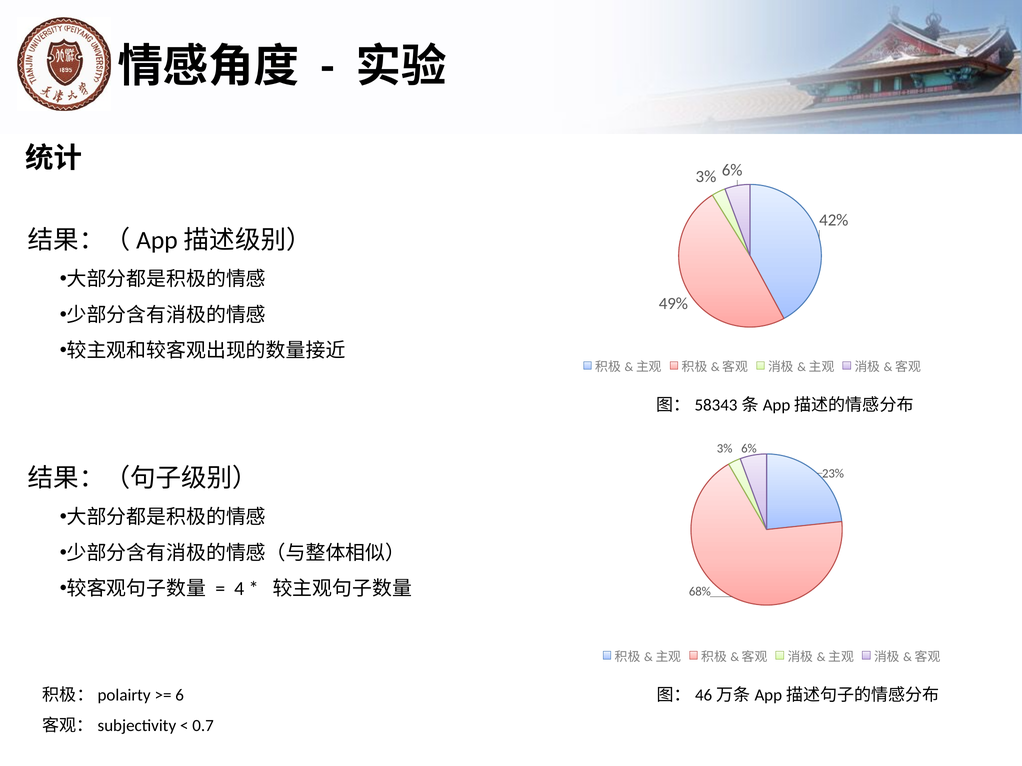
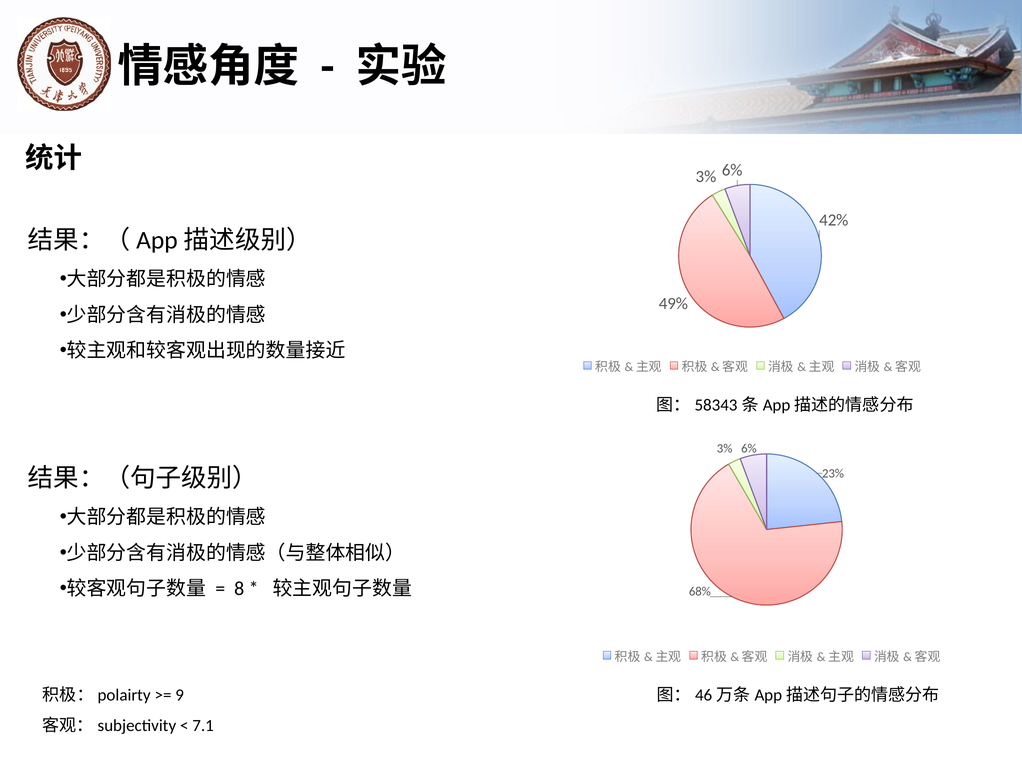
4: 4 -> 8 (239, 589)
6: 6 -> 9 (180, 696)
0.7: 0.7 -> 7.1 (203, 726)
